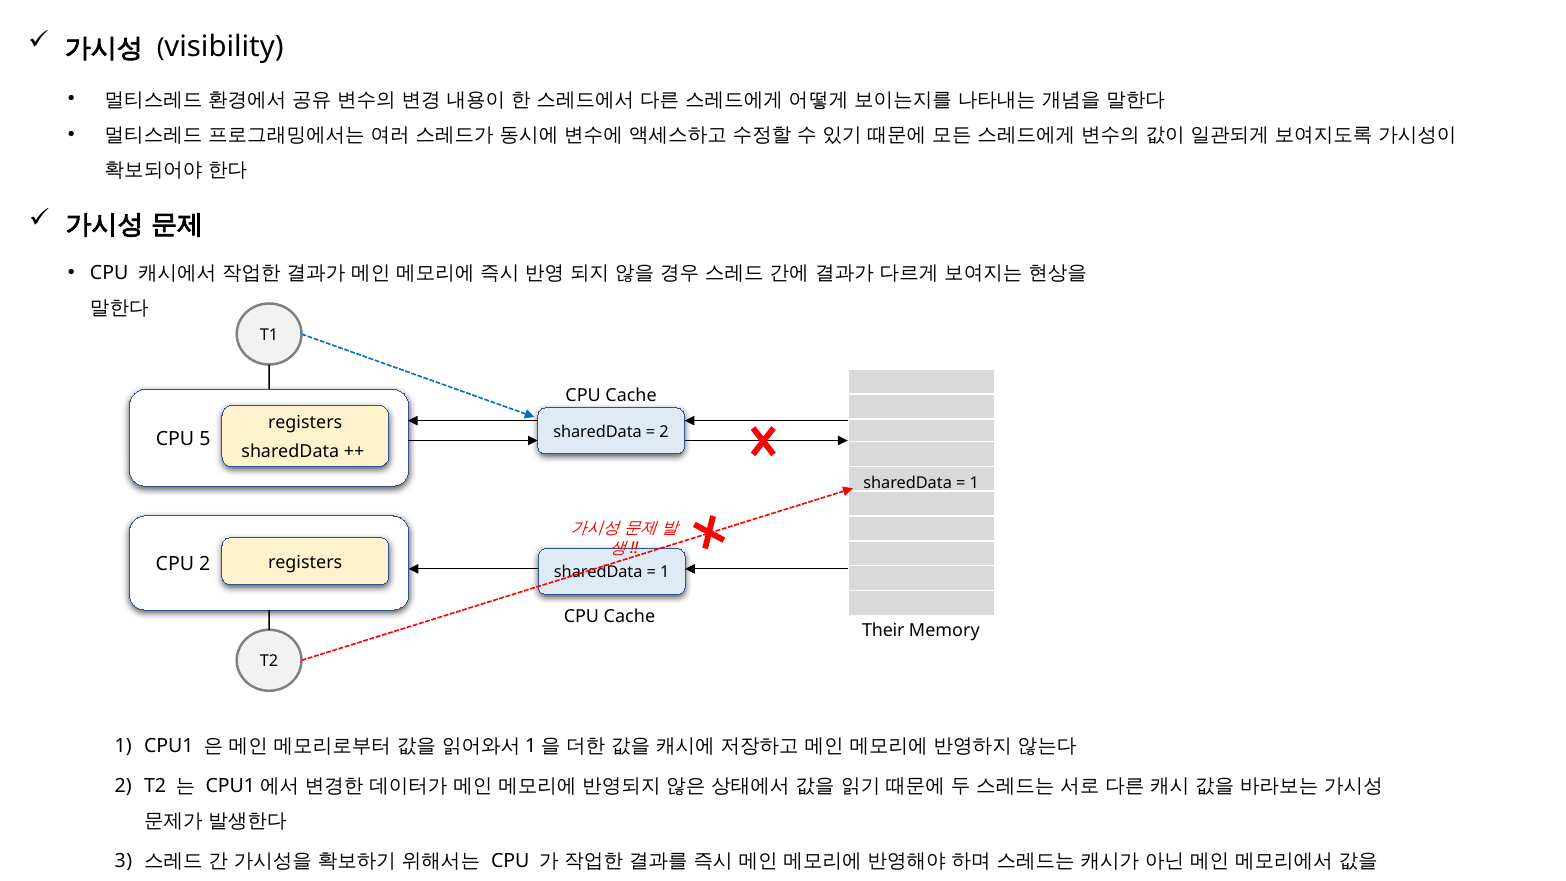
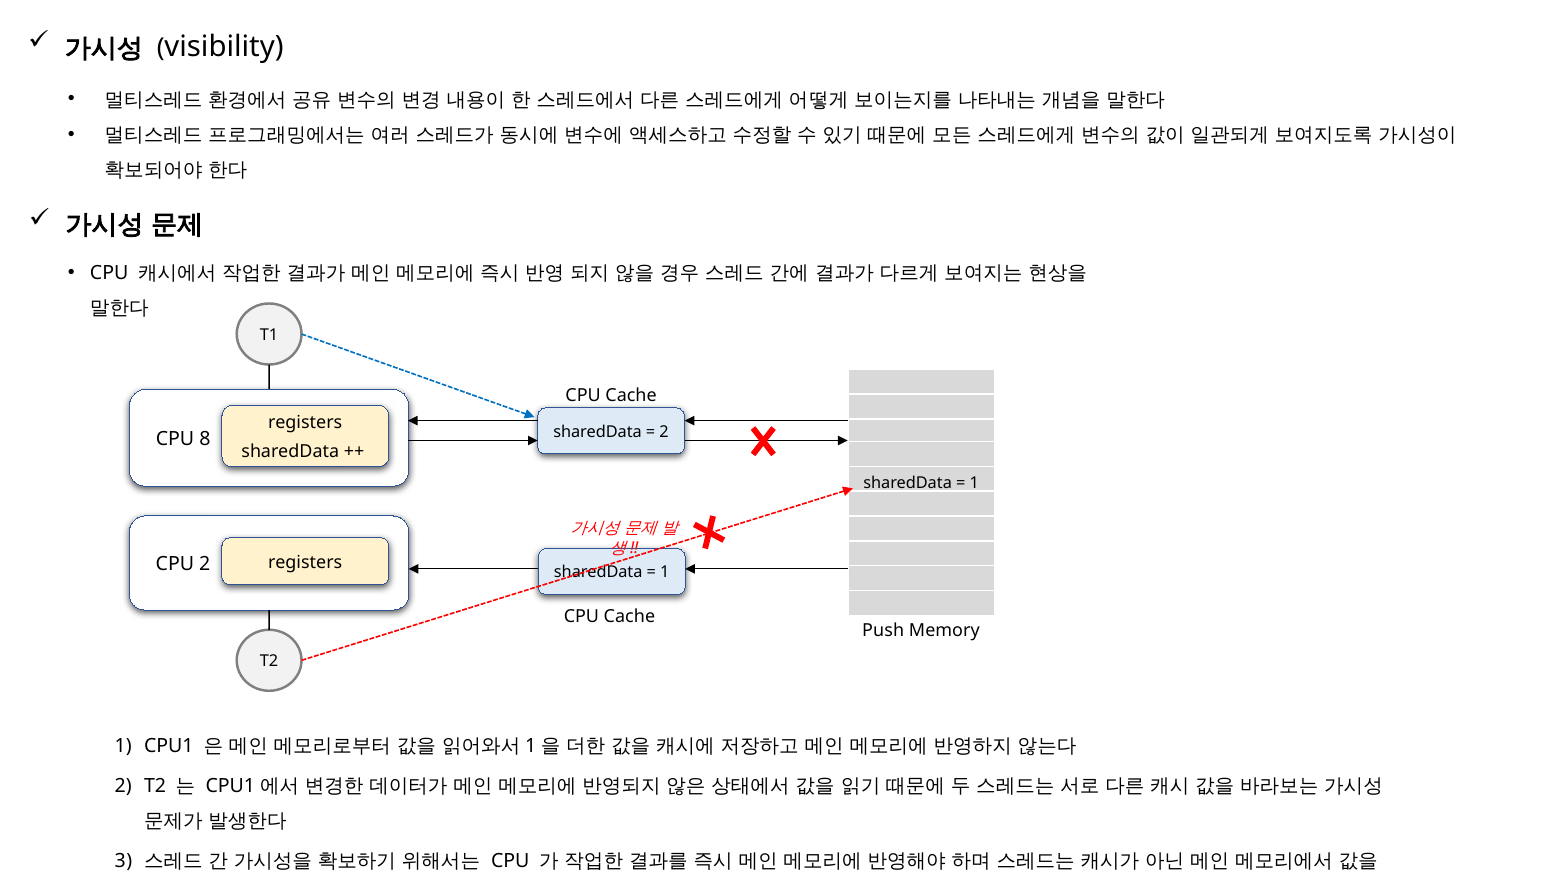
5: 5 -> 8 (205, 439)
Their: Their -> Push (883, 630)
